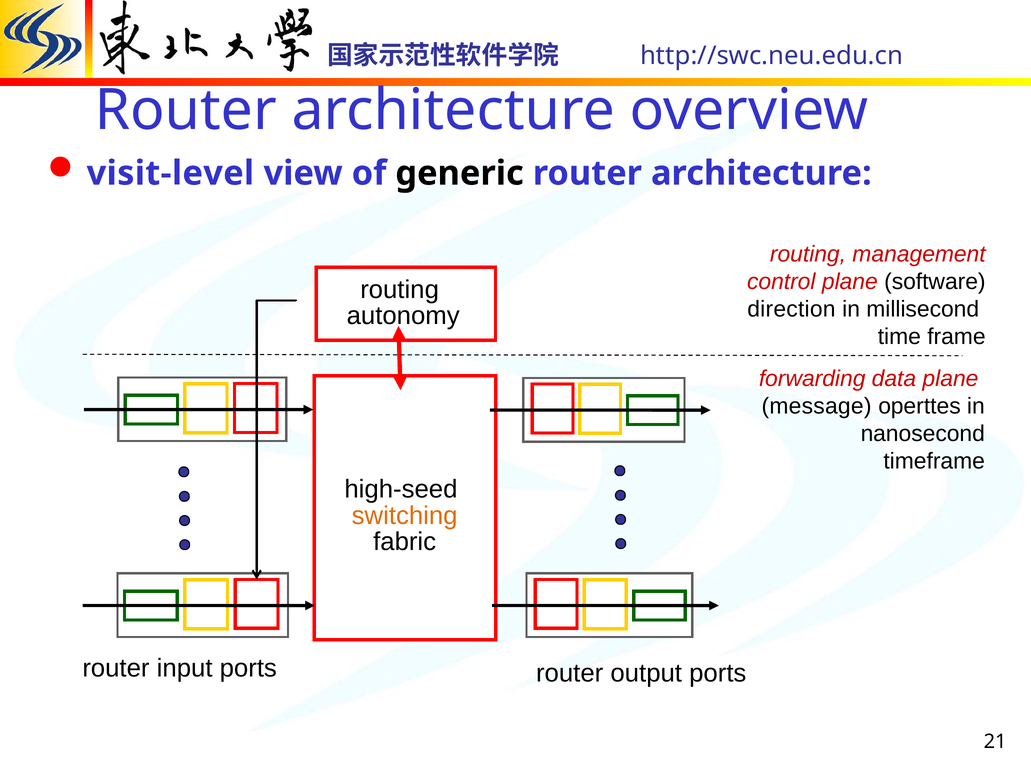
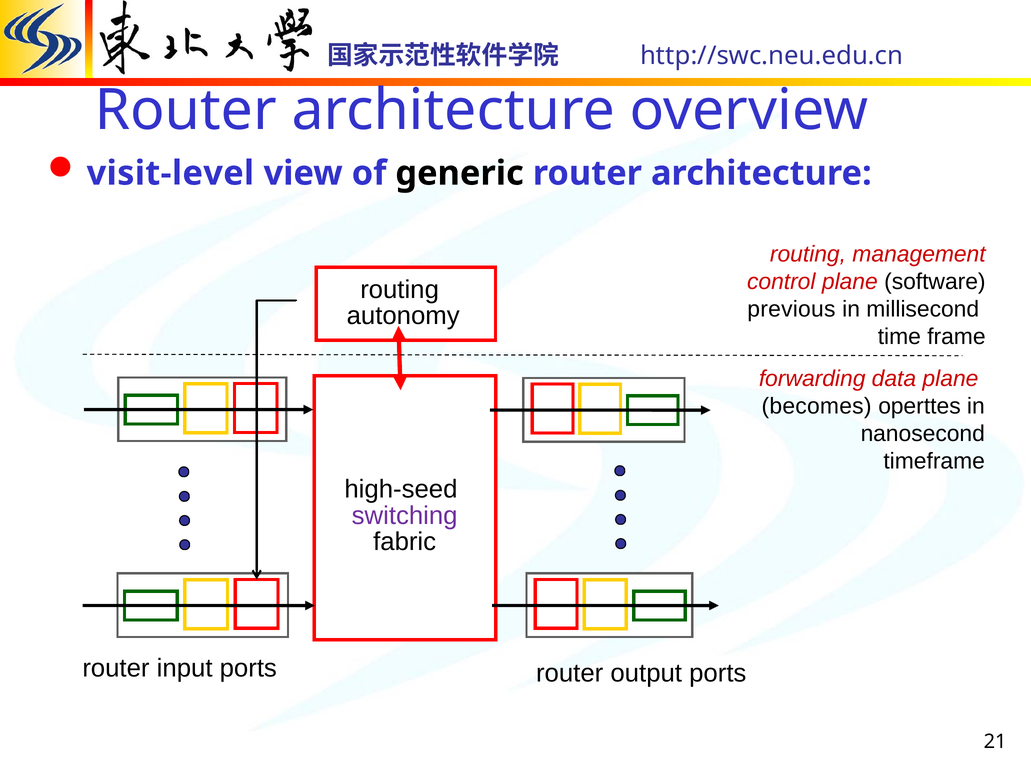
direction: direction -> previous (791, 309)
message: message -> becomes (817, 406)
switching colour: orange -> purple (405, 516)
